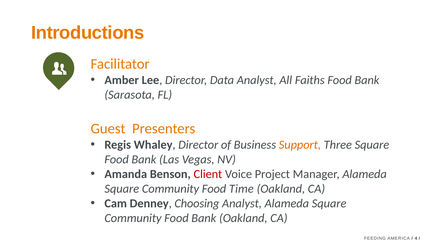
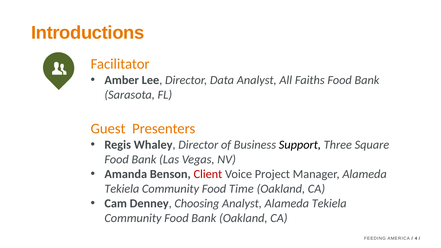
Support colour: orange -> black (300, 145)
Square: Square -> Tekiela (122, 189)
Analyst Alameda Square: Square -> Tekiela (329, 204)
